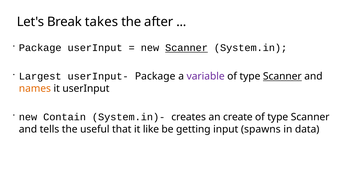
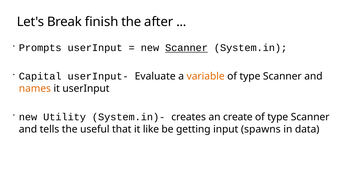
takes: takes -> finish (102, 22)
Package: Package -> Prompts (40, 48)
Largest: Largest -> Capital (40, 76)
userInput- Package: Package -> Evaluate (155, 76)
variable colour: purple -> orange (206, 76)
Scanner underline: present -> none (282, 76)
Contain: Contain -> Utility (65, 117)
